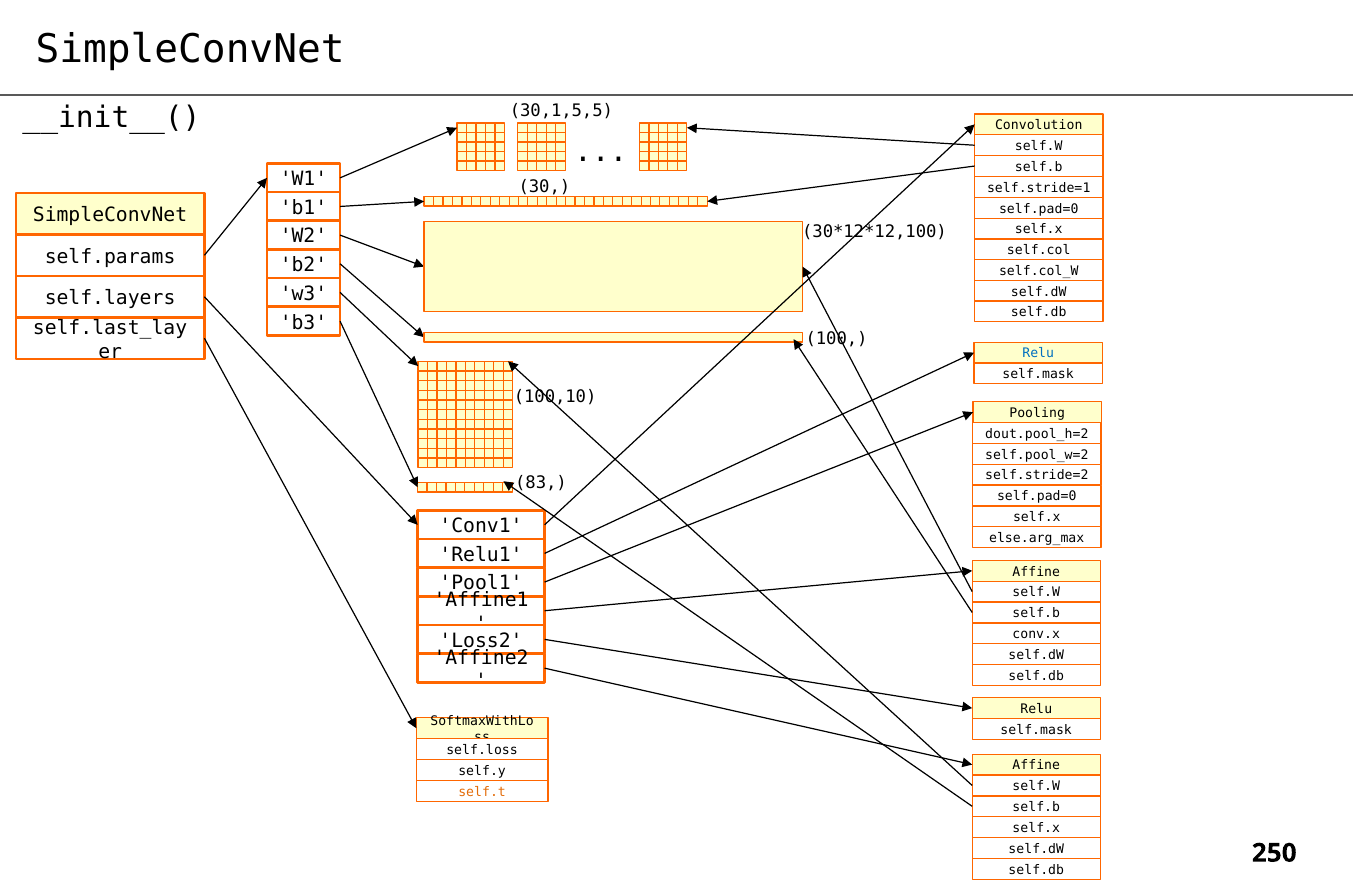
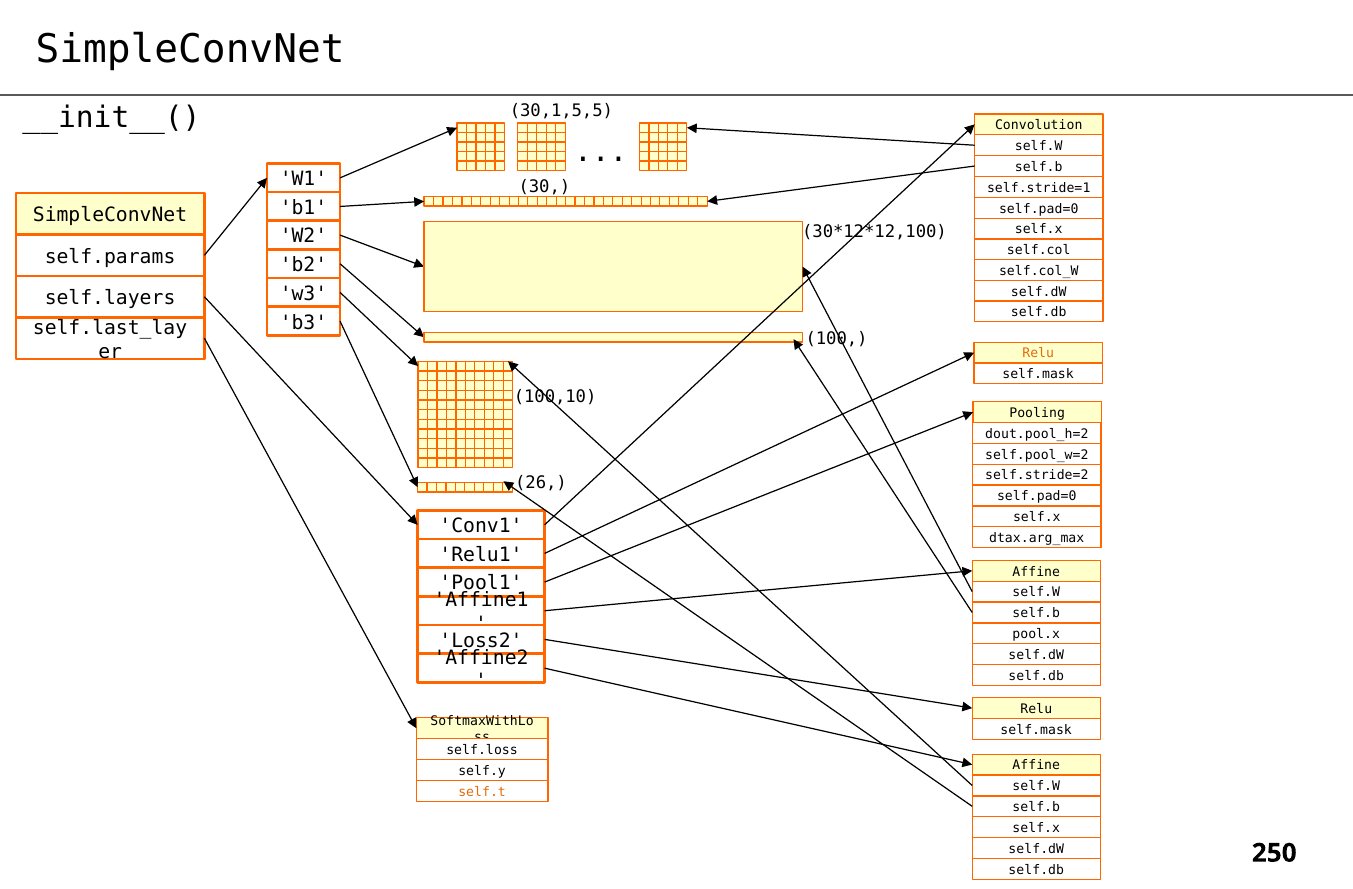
Relu colour: blue -> orange (1038, 353)
83: 83 -> 26 (541, 482)
else.arg_max: else.arg_max -> dtax.arg_max (1037, 538)
conv.x: conv.x -> pool.x (1036, 634)
